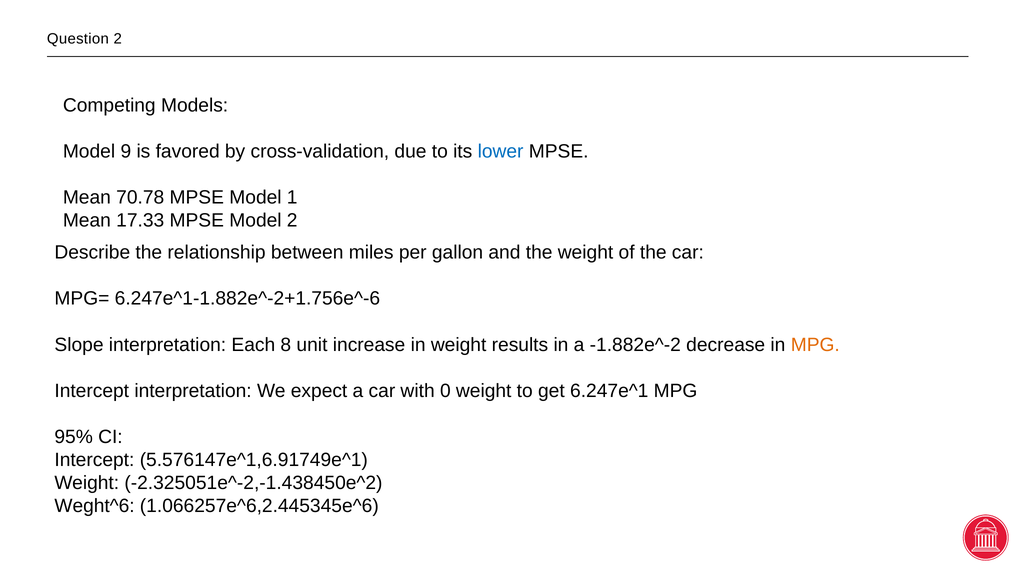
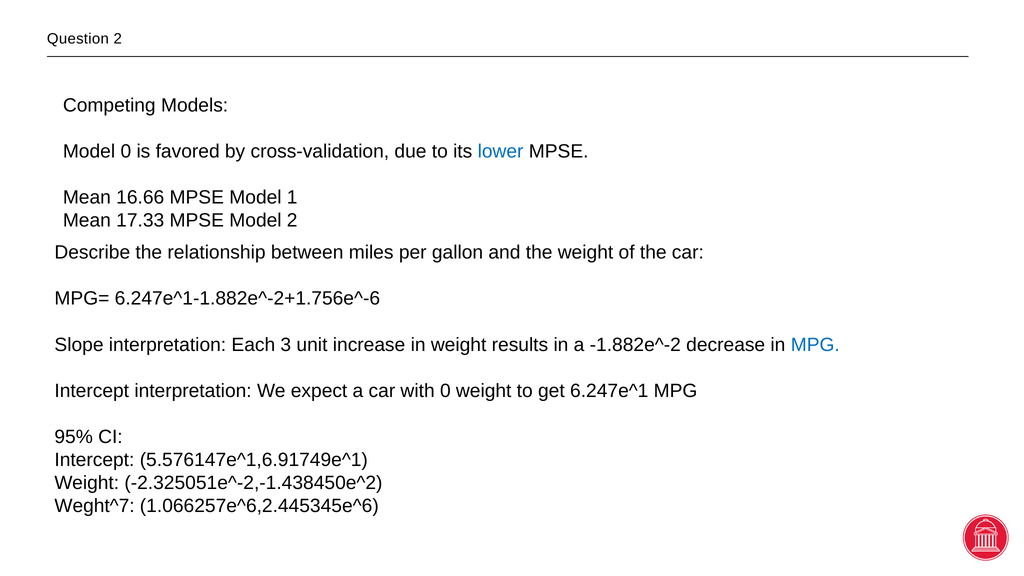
Model 9: 9 -> 0 (126, 151)
70.78: 70.78 -> 16.66 (140, 197)
8: 8 -> 3 (286, 345)
MPG colour: orange -> blue (815, 345)
Weght^6: Weght^6 -> Weght^7 (95, 506)
